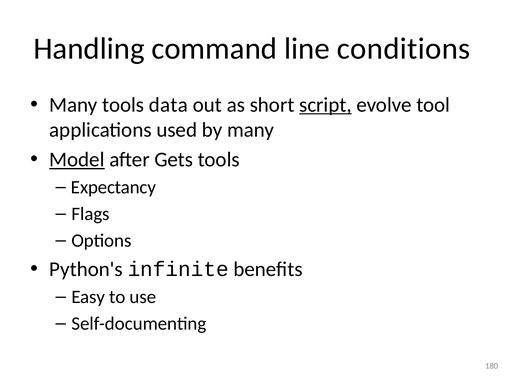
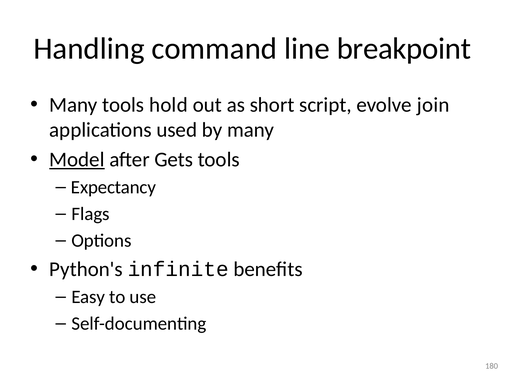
conditions: conditions -> breakpoint (404, 49)
data: data -> hold (168, 105)
script underline: present -> none (325, 105)
tool: tool -> join (433, 105)
